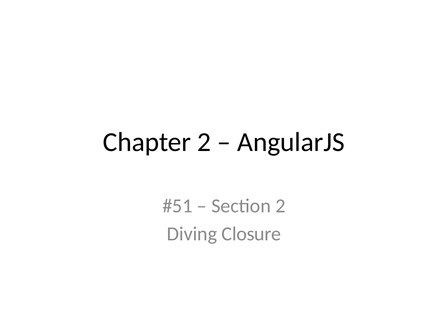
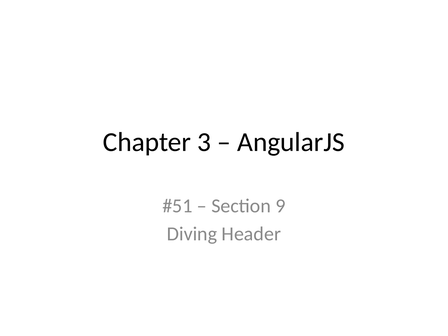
Chapter 2: 2 -> 3 (204, 142)
Section 2: 2 -> 9 (280, 206)
Closure: Closure -> Header (251, 234)
